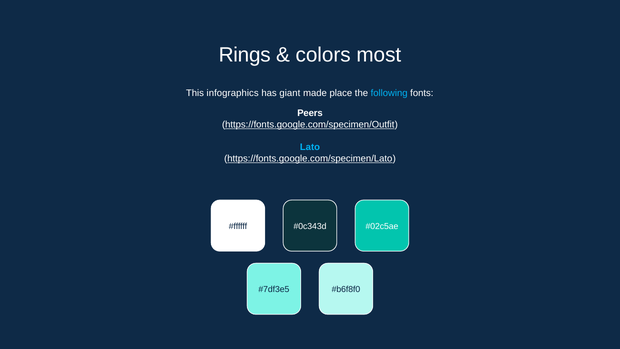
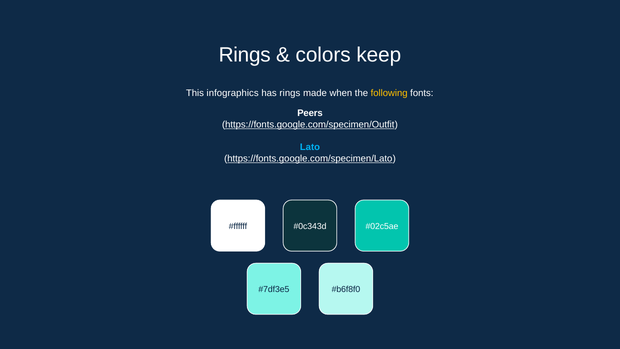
most: most -> keep (379, 55)
has giant: giant -> rings (290, 93)
place: place -> when (341, 93)
following colour: light blue -> yellow (389, 93)
